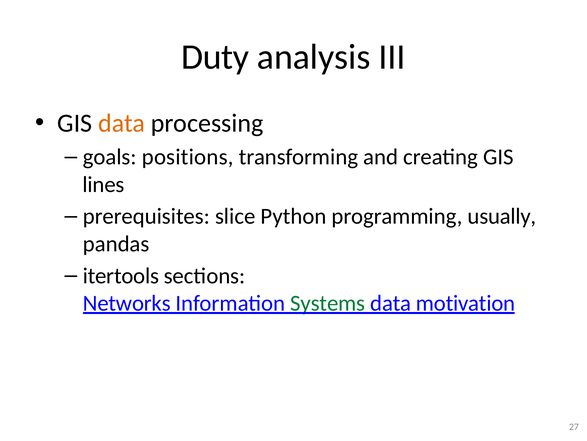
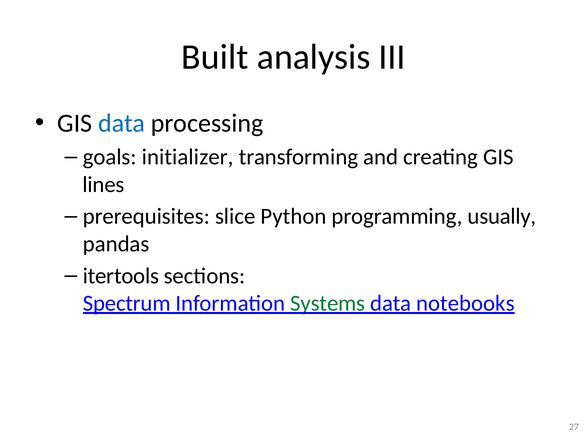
Duty: Duty -> Built (215, 57)
data colour: orange -> blue (122, 123)
positions: positions -> initializer (188, 157)
Networks: Networks -> Spectrum (127, 303)
motivation: motivation -> notebooks (465, 303)
